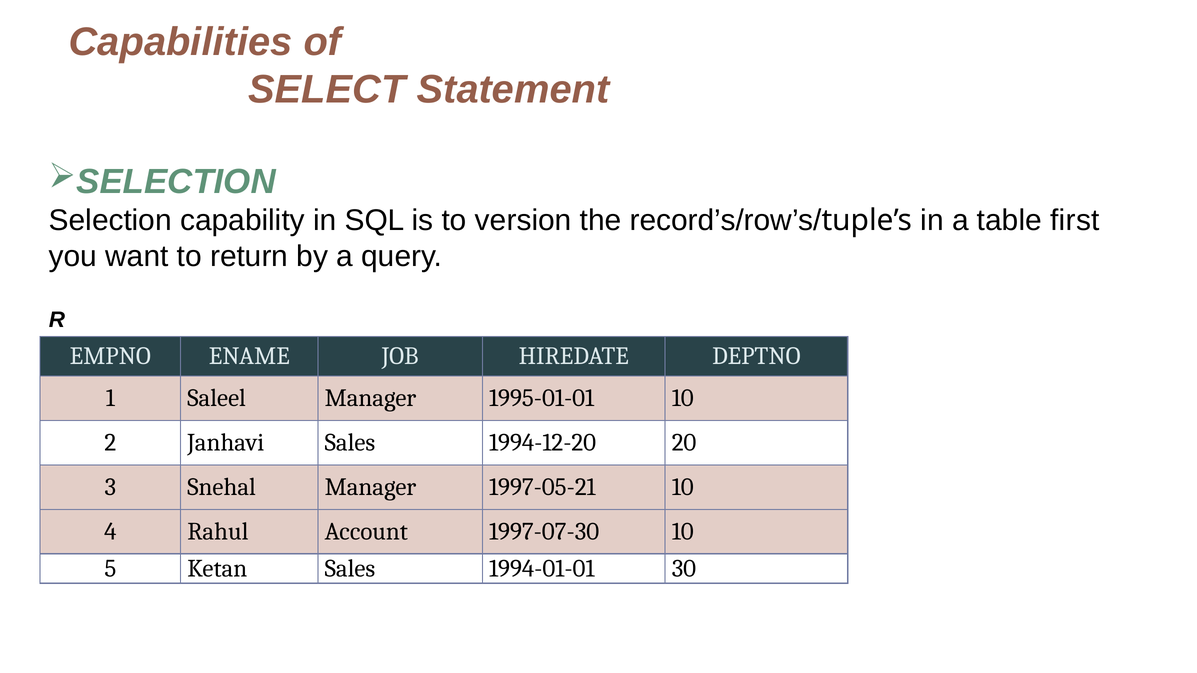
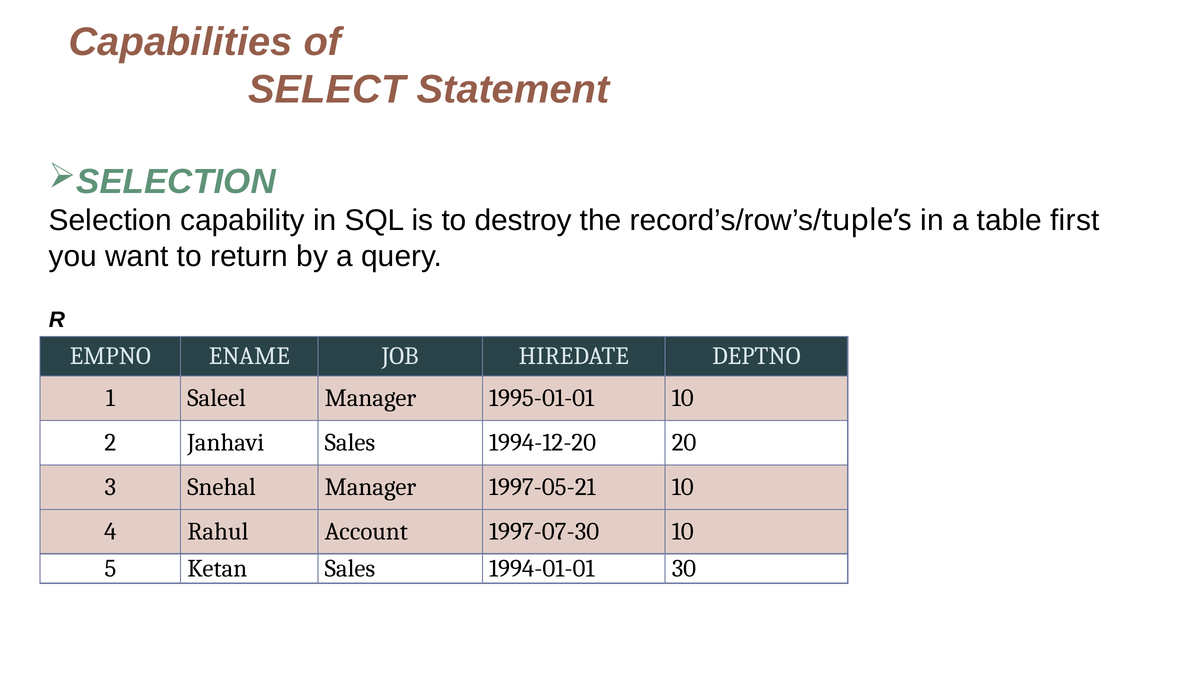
version: version -> destroy (523, 220)
